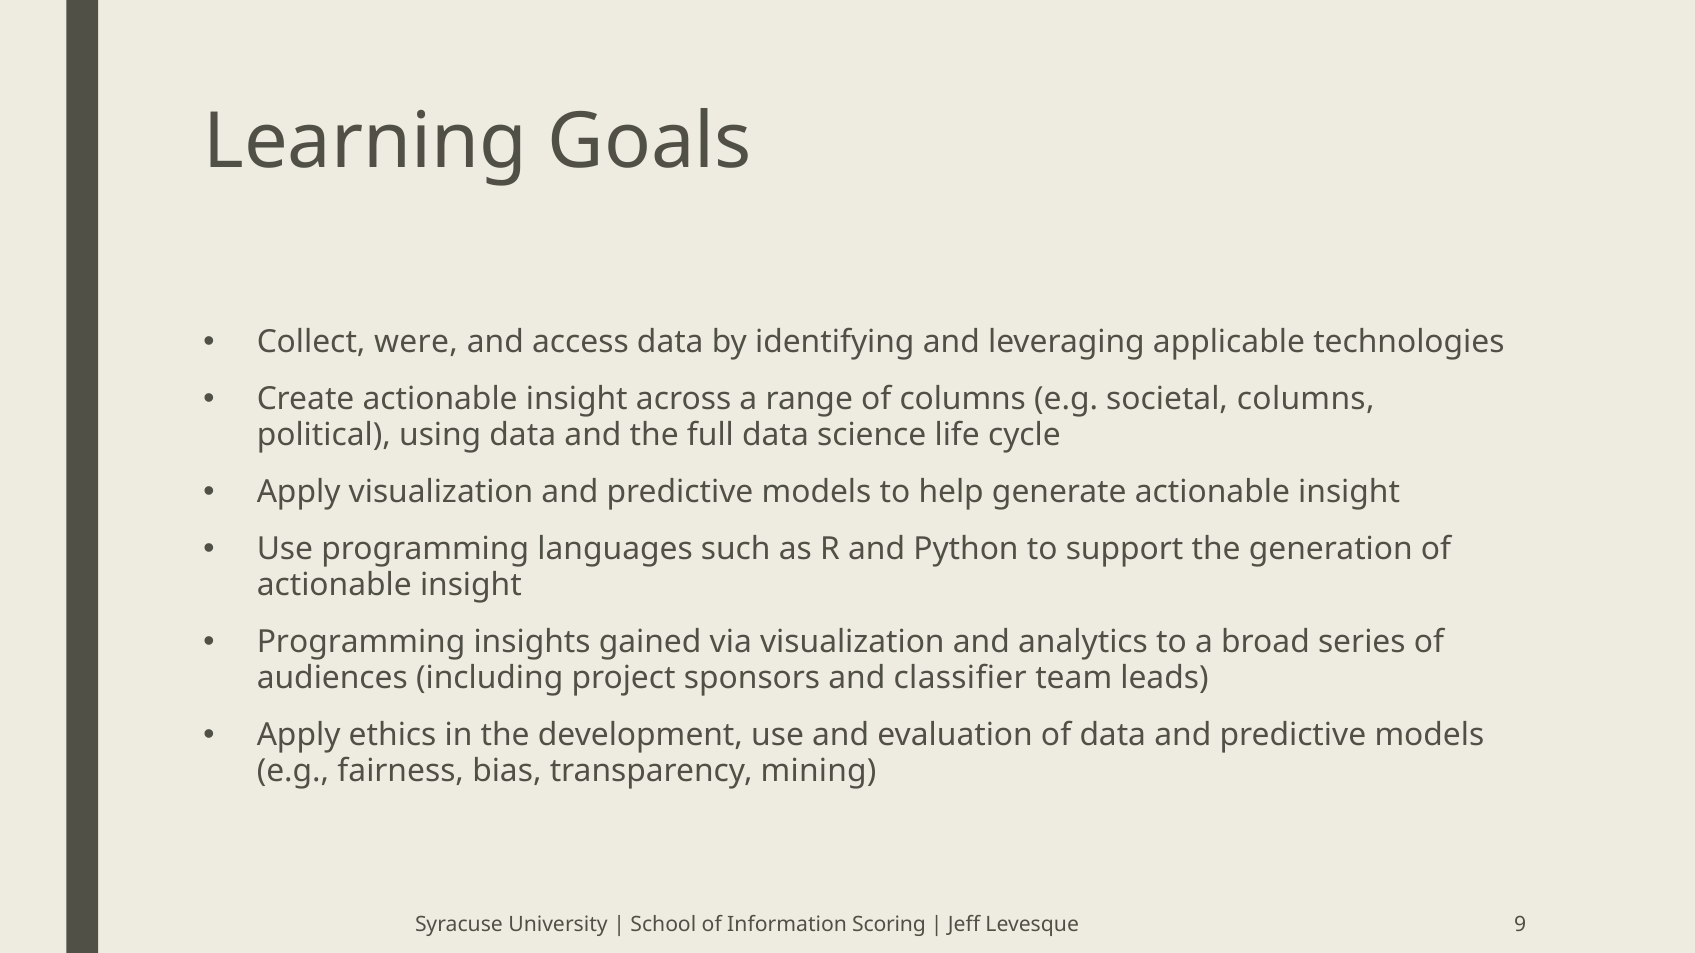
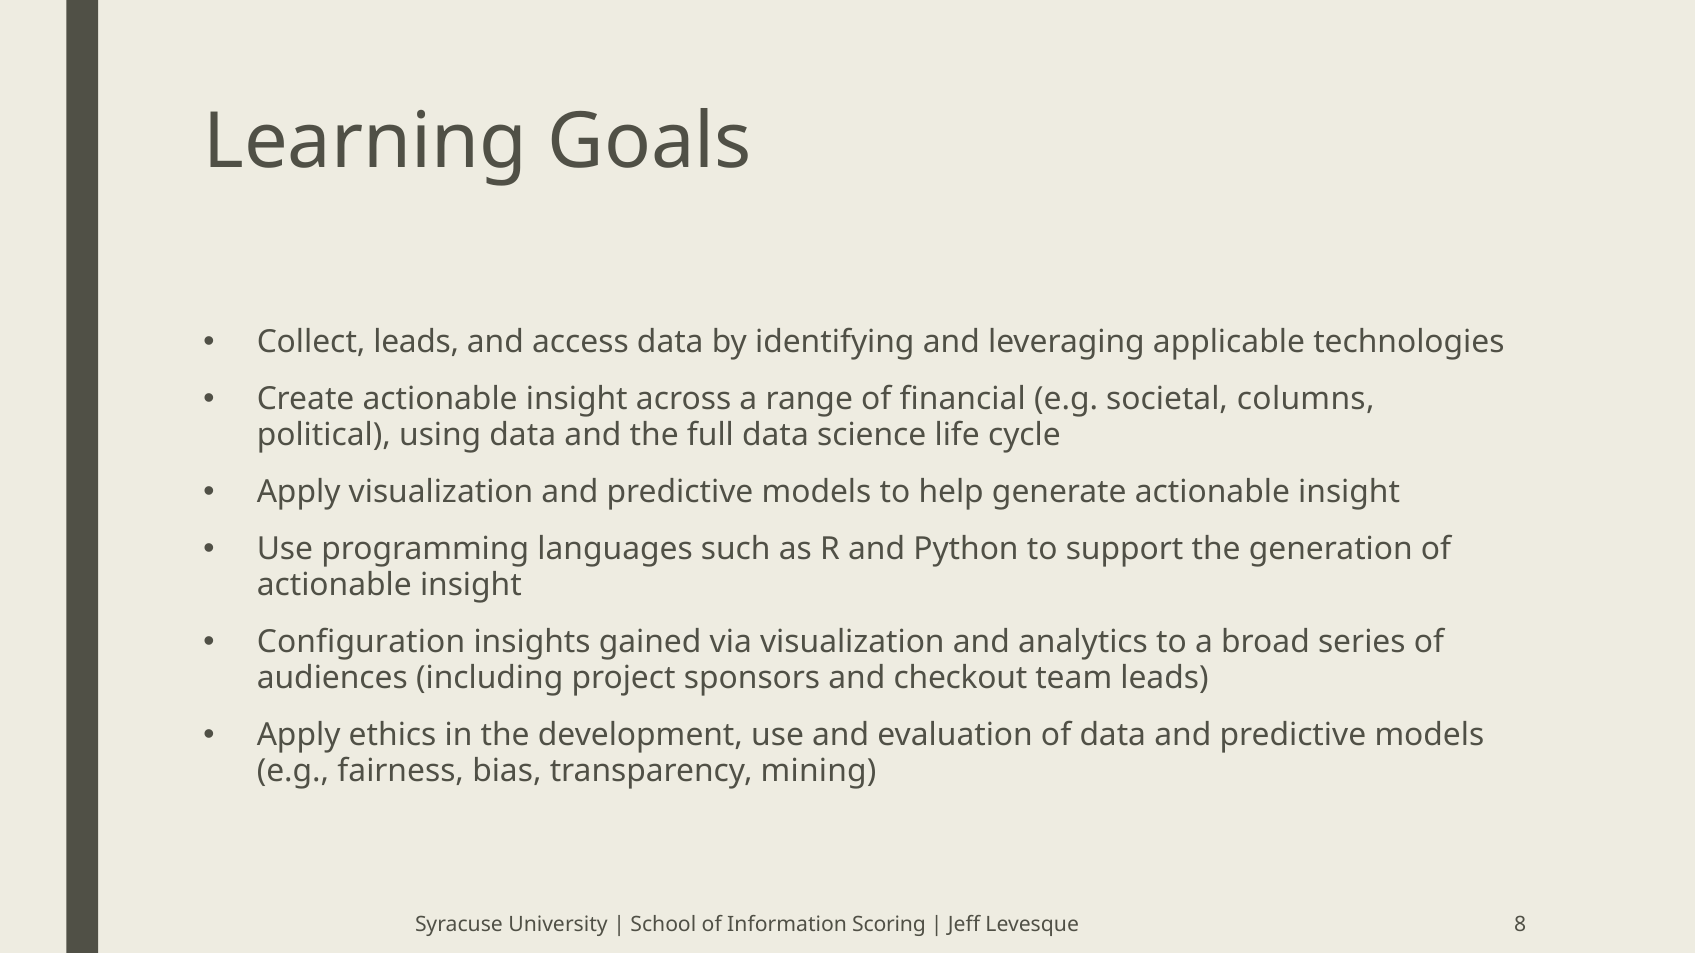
Collect were: were -> leads (416, 342)
of columns: columns -> financial (963, 399)
Programming: Programming -> Configuration (361, 642)
classifier: classifier -> checkout (960, 678)
9: 9 -> 8 (1520, 925)
